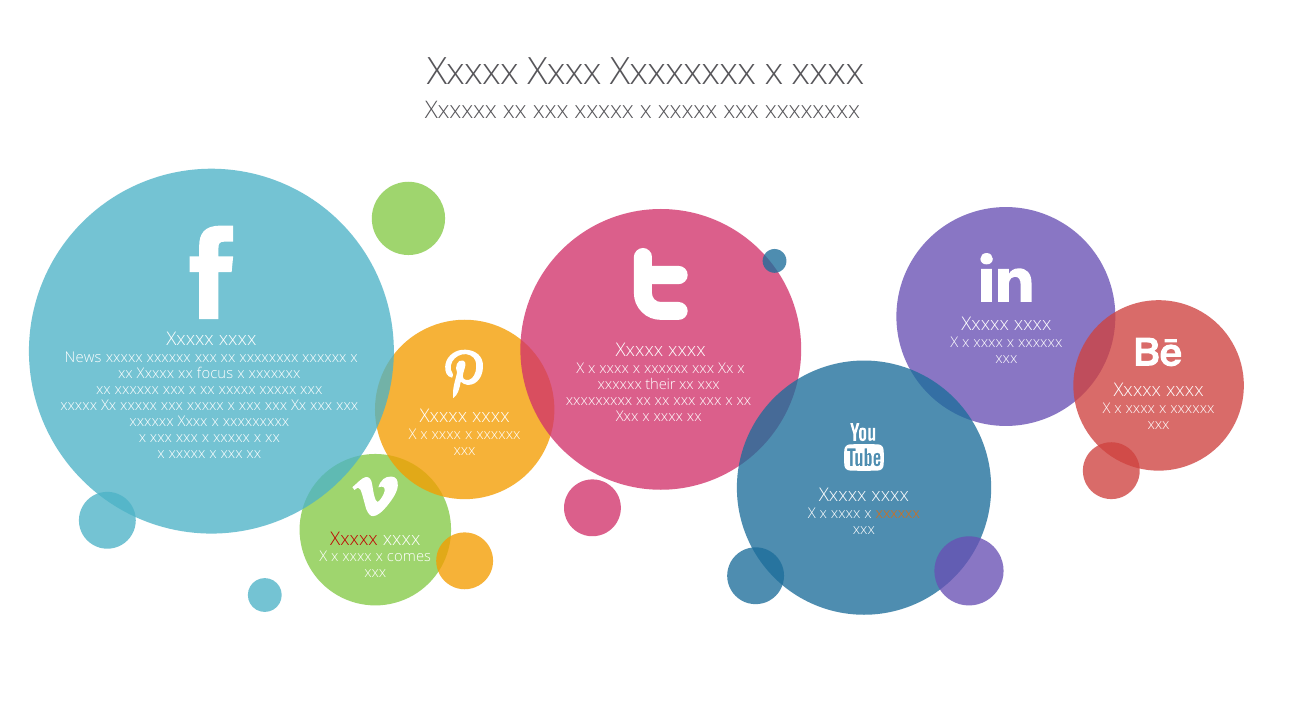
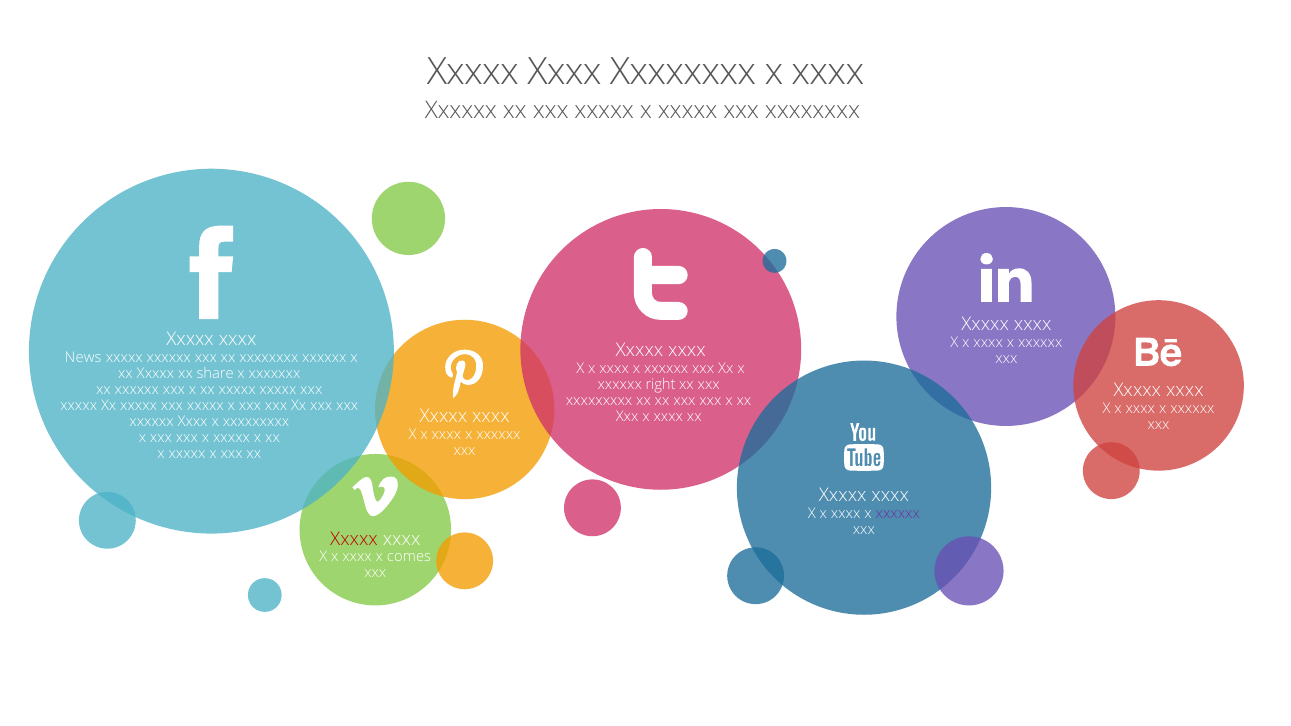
focus: focus -> share (215, 374)
their: their -> right (661, 385)
xxxxxx colour: orange -> purple (898, 514)
